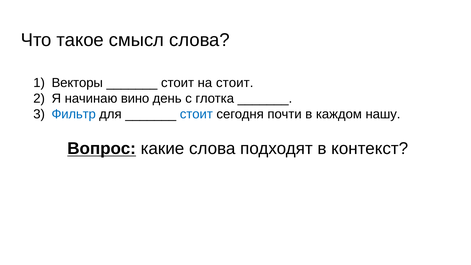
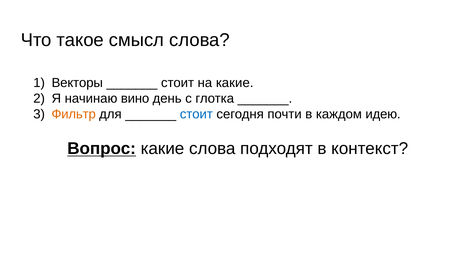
на стоит: стоит -> какие (235, 83)
Фильтр colour: blue -> orange (74, 114)
нашу: нашу -> идею (383, 114)
